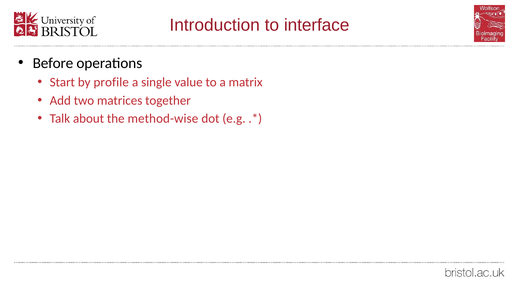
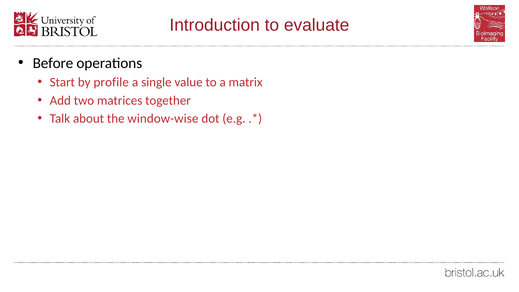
interface: interface -> evaluate (317, 25)
method-wise: method-wise -> window-wise (163, 119)
